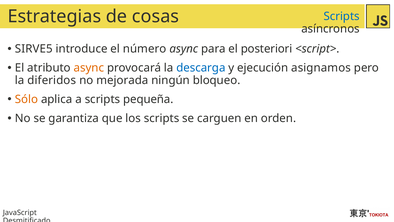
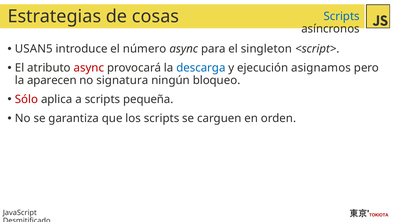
SIRVE5: SIRVE5 -> USAN5 (34, 49)
posteriori: posteriori -> singleton (266, 49)
async colour: orange -> red (89, 68)
diferidos: diferidos -> aparecen (52, 80)
mejorada: mejorada -> signatura (122, 80)
Sólo colour: orange -> red (26, 99)
